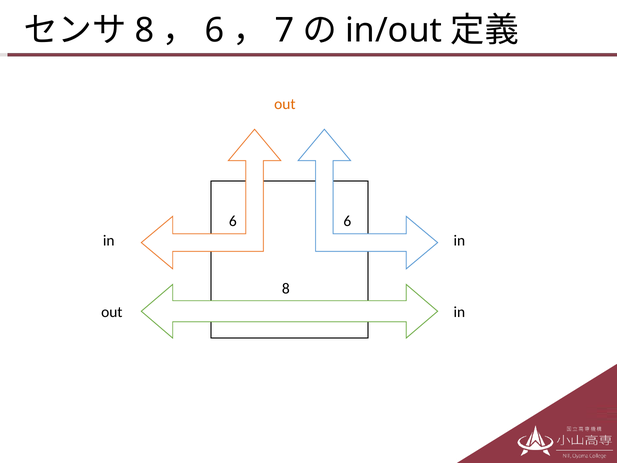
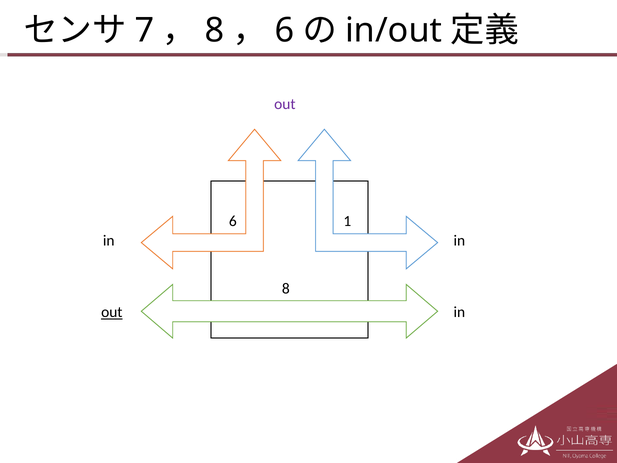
8: 8 -> 7 (144, 31)
6: 6 -> 8 (215, 31)
7: 7 -> 6 (285, 31)
out colour: orange -> purple (285, 104)
6 6: 6 -> 1 (347, 221)
out underline: none -> present (112, 312)
